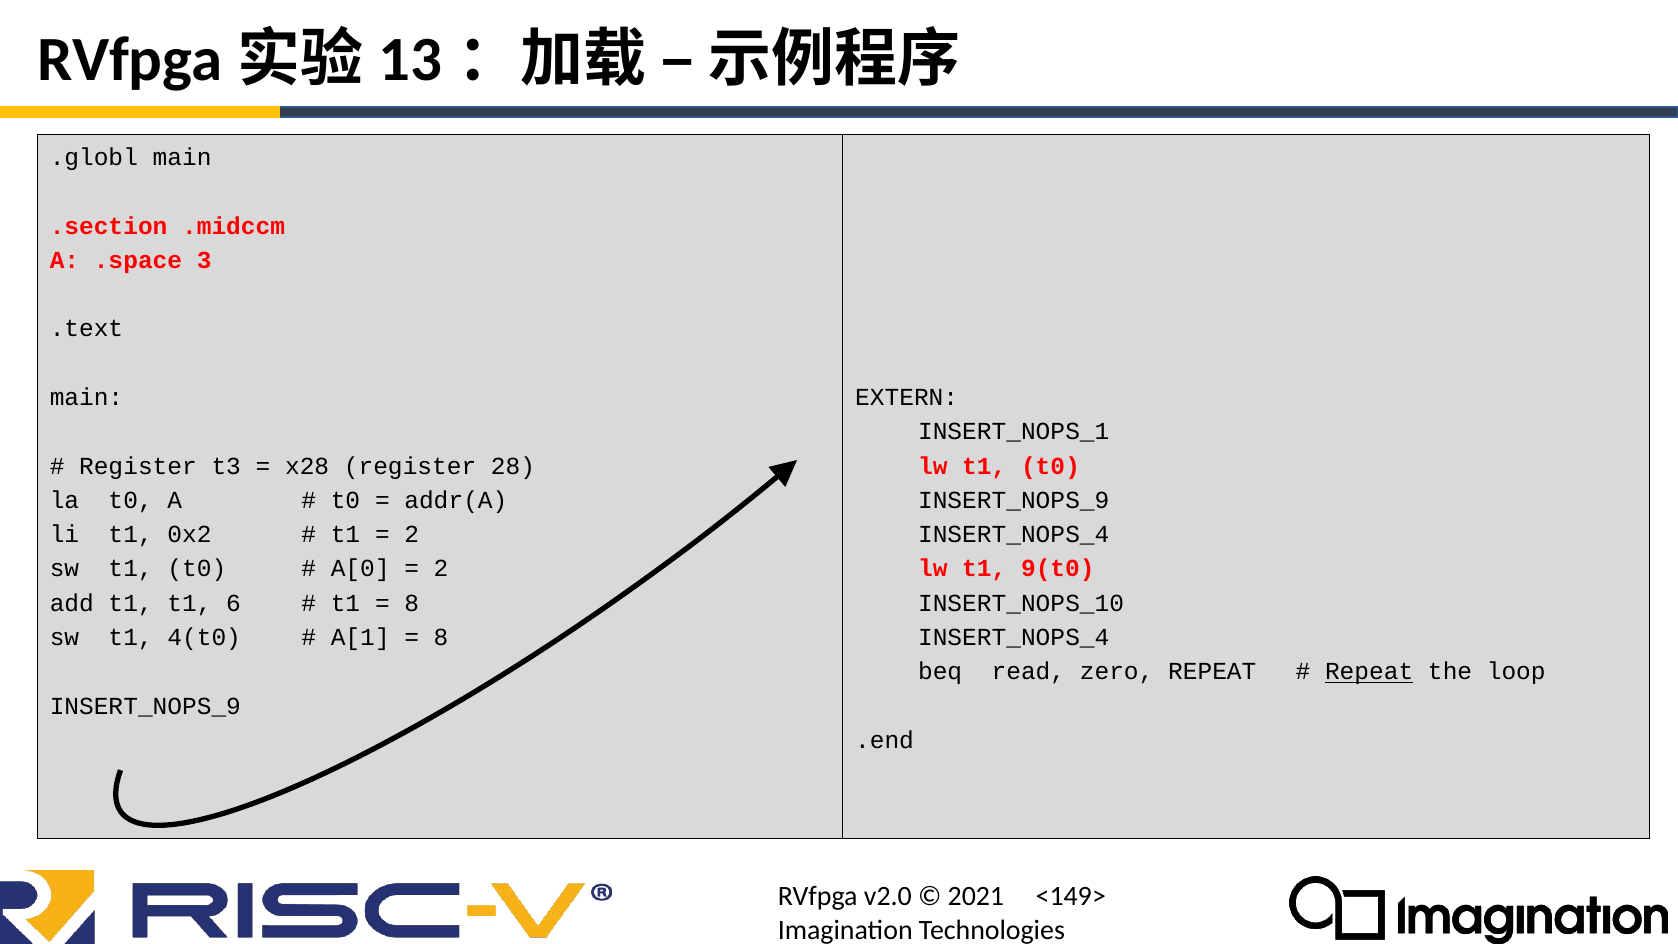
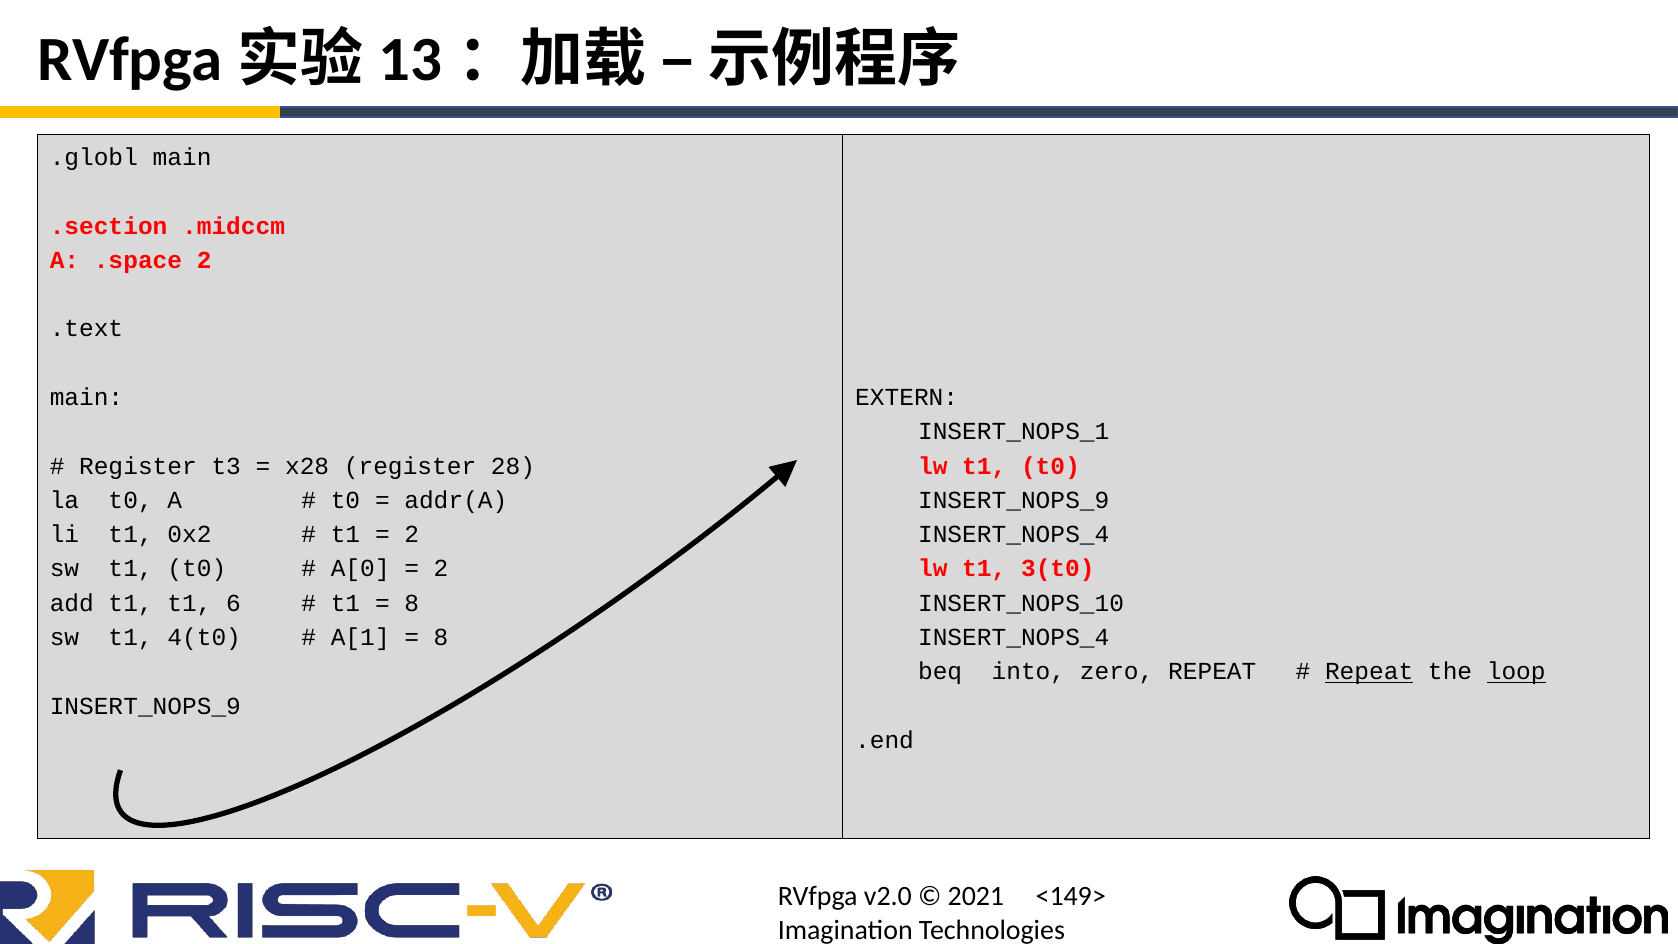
.space 3: 3 -> 2 (204, 260)
9(t0: 9(t0 -> 3(t0 (1058, 569)
read: read -> into (1028, 672)
loop underline: none -> present (1516, 672)
